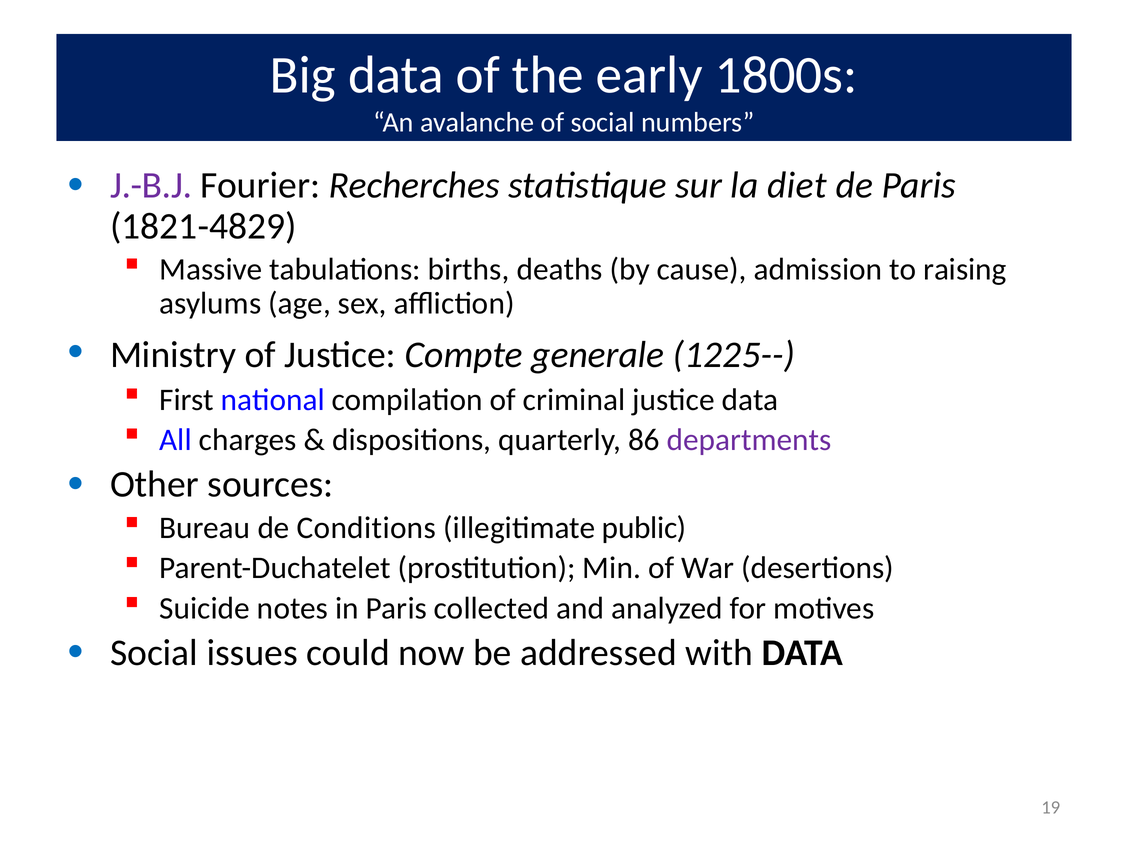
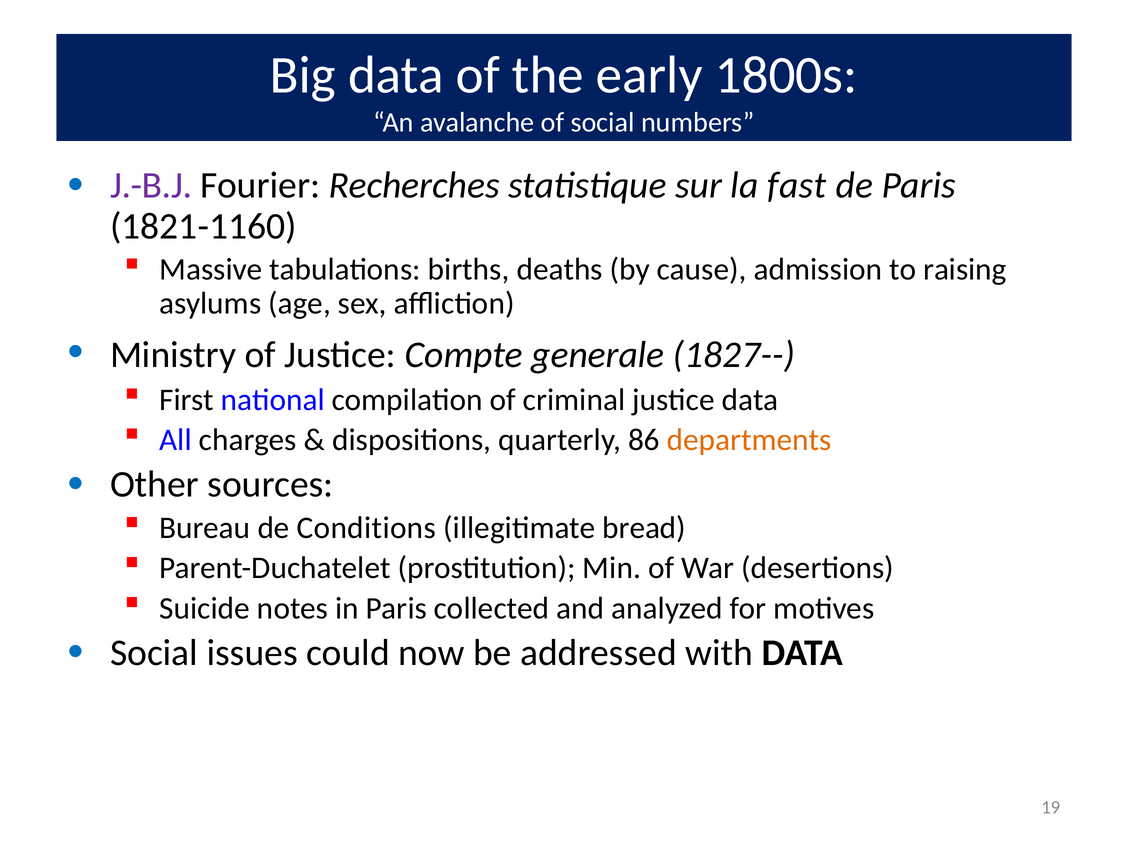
diet: diet -> fast (797, 186)
1821-4829: 1821-4829 -> 1821-1160 (203, 226)
1225--: 1225-- -> 1827-- (734, 355)
departments colour: purple -> orange (749, 440)
public: public -> bread (644, 528)
